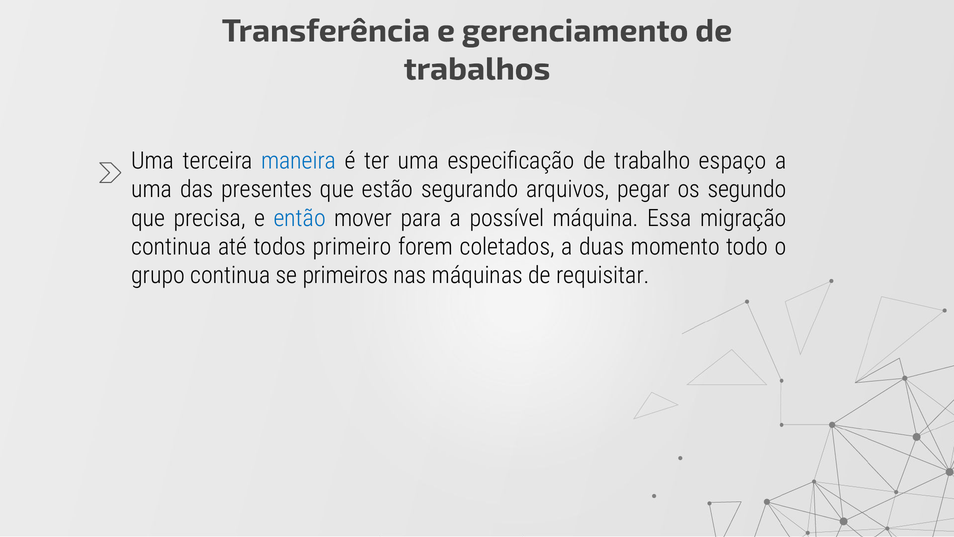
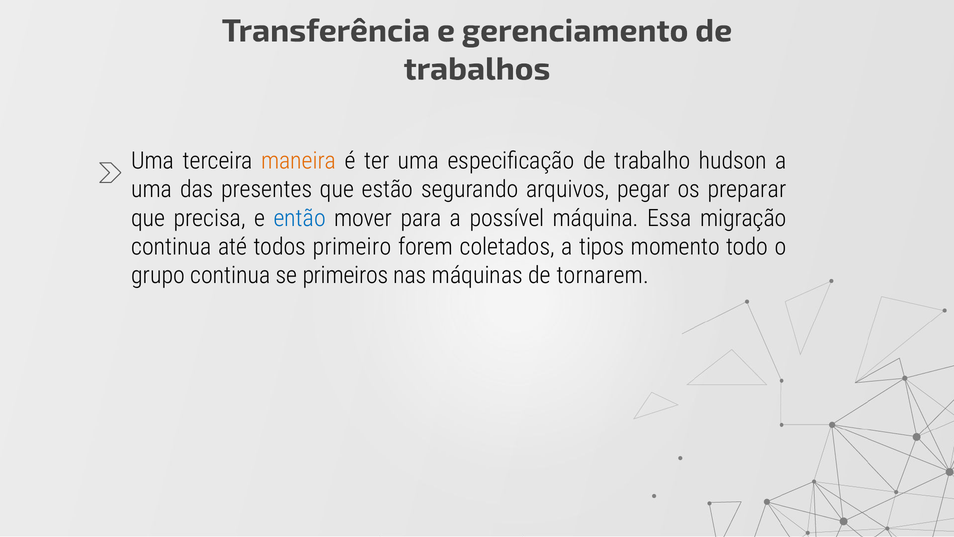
maneira colour: blue -> orange (299, 161)
espaço: espaço -> hudson (733, 161)
segundo: segundo -> preparar (747, 189)
duas: duas -> tipos (602, 247)
requisitar: requisitar -> tornarem (603, 275)
